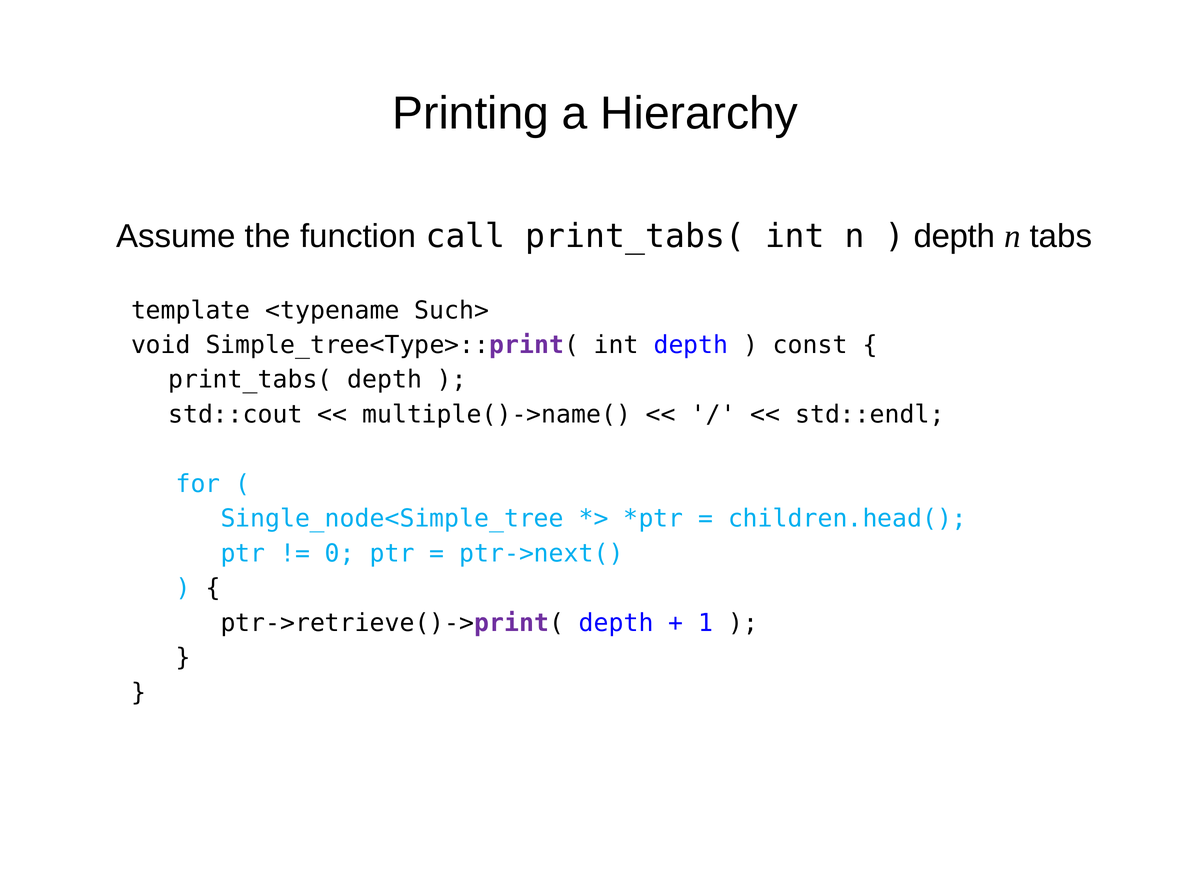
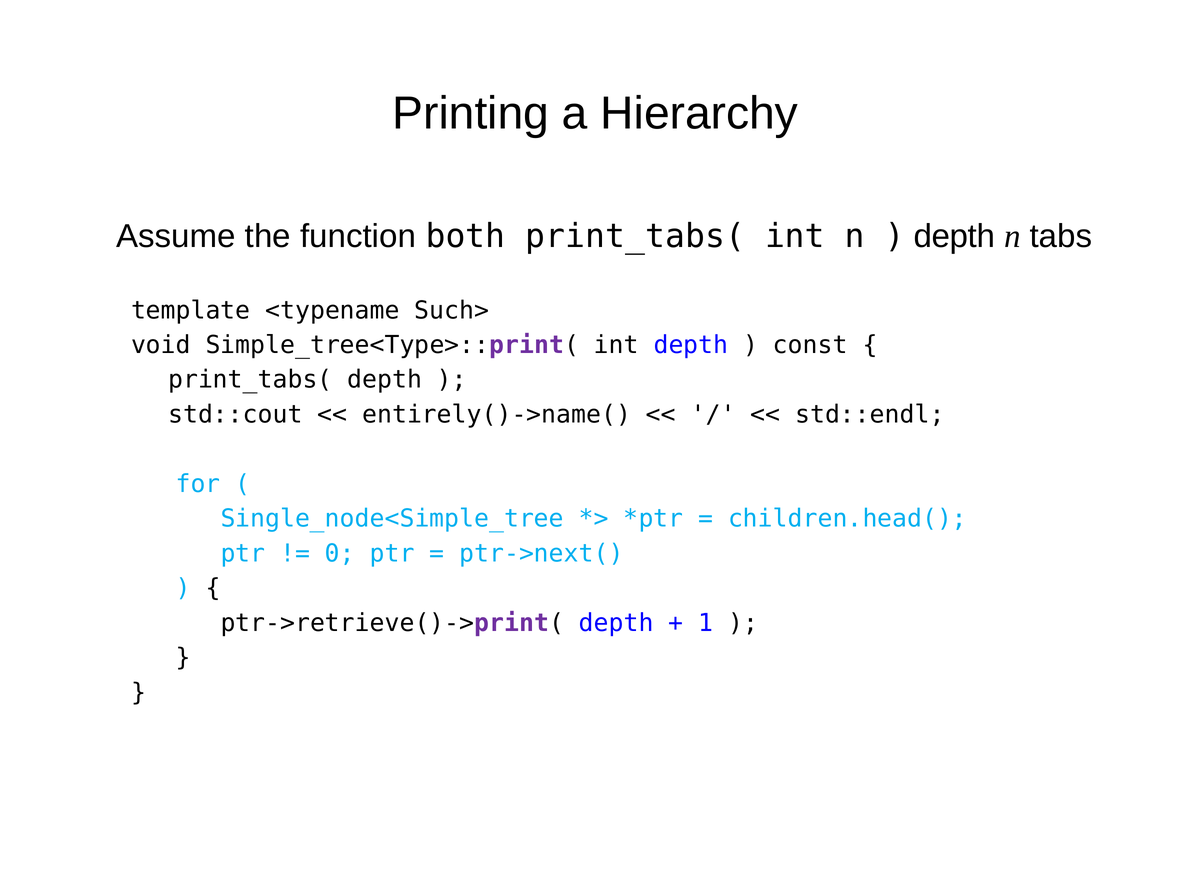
call: call -> both (465, 237)
multiple()->name(: multiple()->name( -> entirely()->name( (497, 415)
